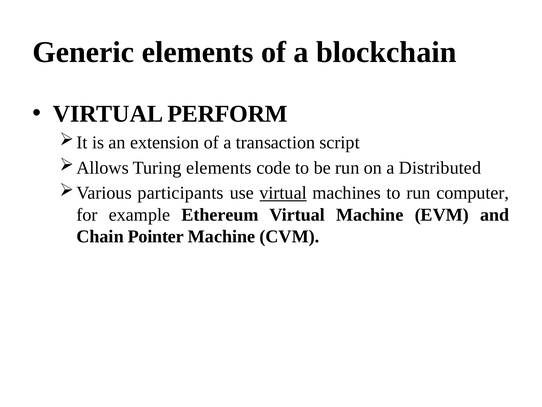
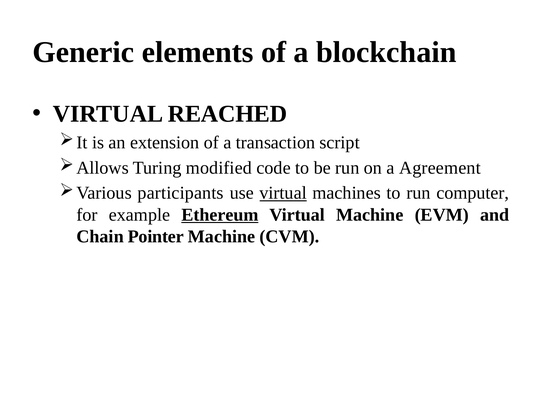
PERFORM: PERFORM -> REACHED (227, 114)
Turing elements: elements -> modified (219, 167)
Distributed: Distributed -> Agreement (440, 167)
Ethereum underline: none -> present (220, 214)
